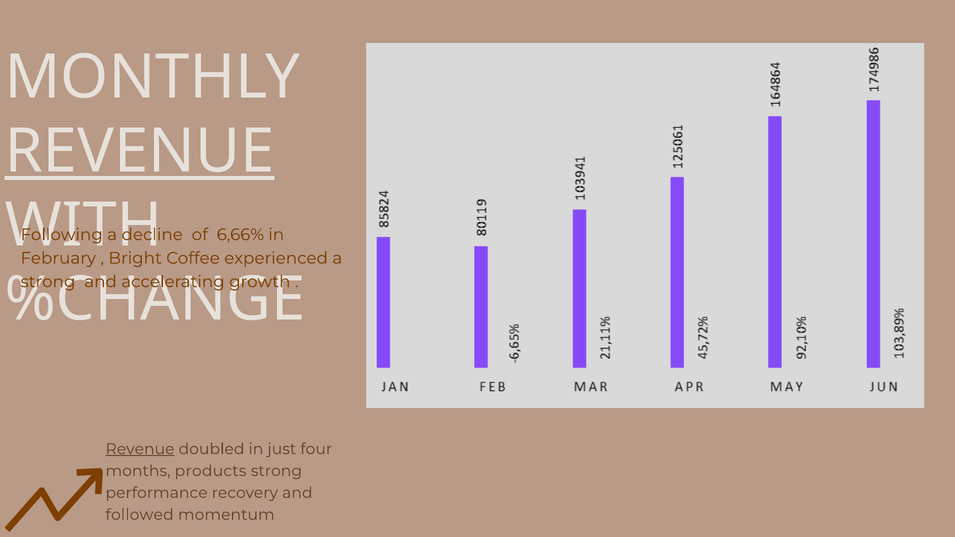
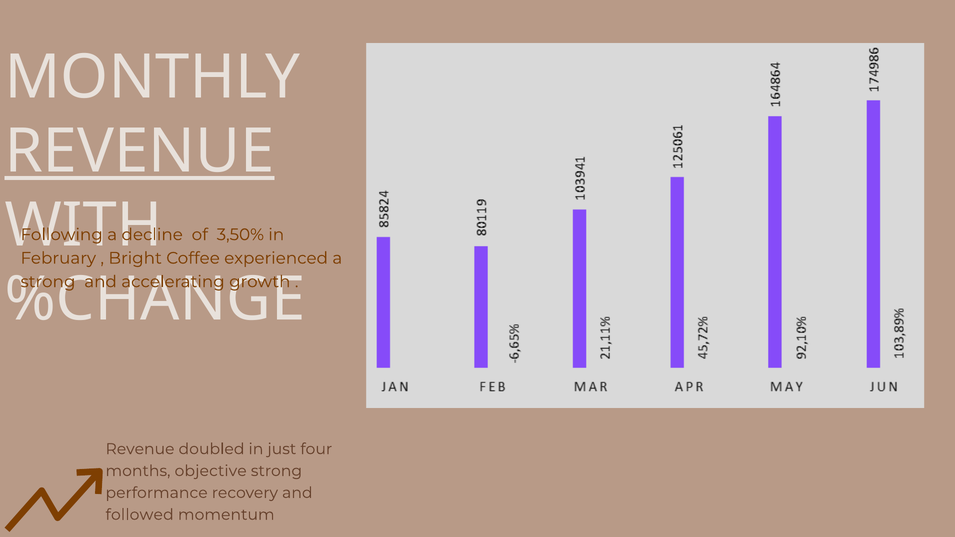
6,66%: 6,66% -> 3,50% (240, 235)
Revenue underline: present -> none (140, 449)
products: products -> objective (211, 471)
